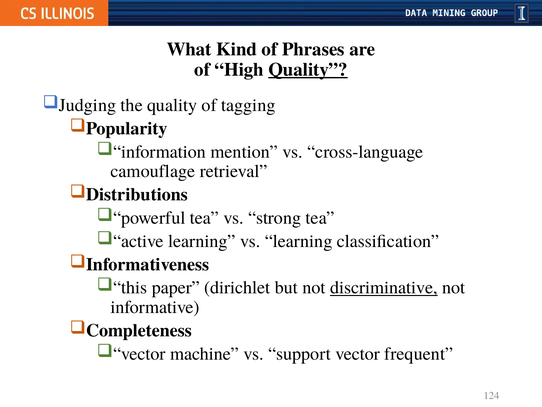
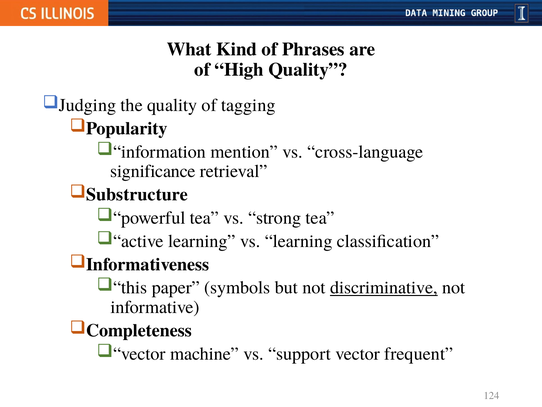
Quality underline: present -> none (308, 70)
camouflage: camouflage -> significance (153, 171)
Distributions: Distributions -> Substructure (137, 194)
dirichlet: dirichlet -> symbols (237, 287)
